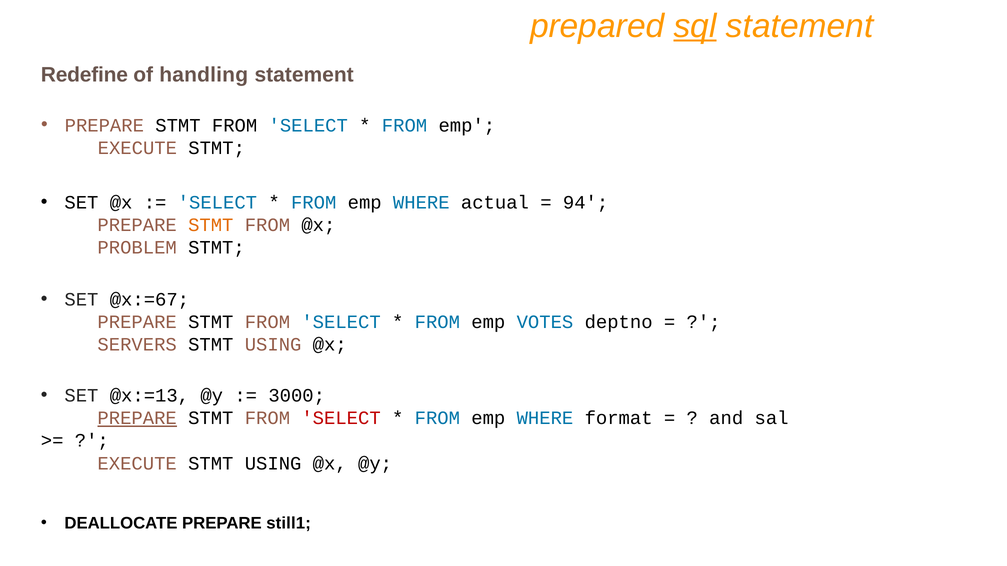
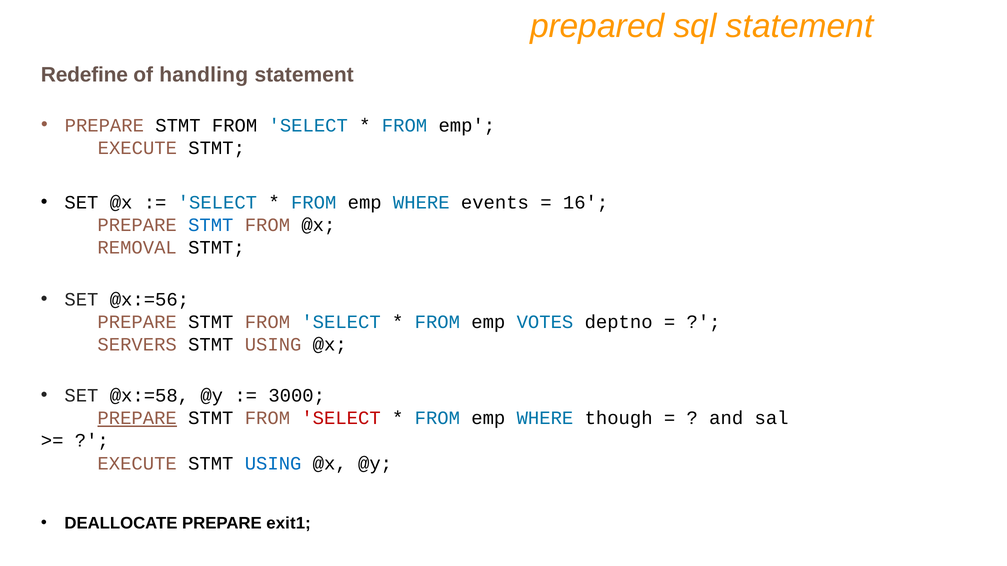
sql underline: present -> none (695, 26)
actual: actual -> events (495, 202)
94: 94 -> 16 (586, 202)
STMT colour: orange -> blue (211, 225)
PROBLEM: PROBLEM -> REMOVAL (137, 248)
@x:=67: @x:=67 -> @x:=56 (149, 300)
@x:=13: @x:=13 -> @x:=58 (149, 396)
format: format -> though (619, 418)
USING colour: black -> blue (273, 464)
still1: still1 -> exit1 (289, 524)
